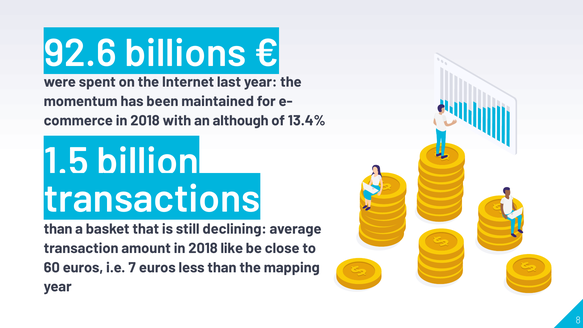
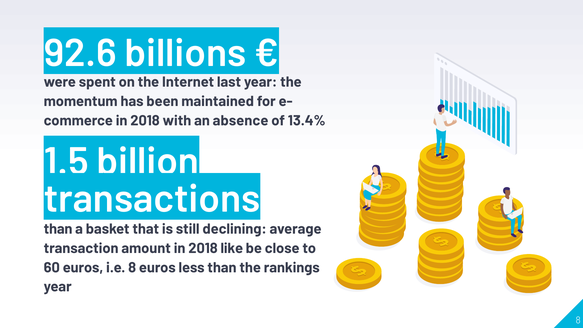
although: although -> absence (241, 121)
i.e 7: 7 -> 8 (132, 268)
mapping: mapping -> rankings (292, 268)
